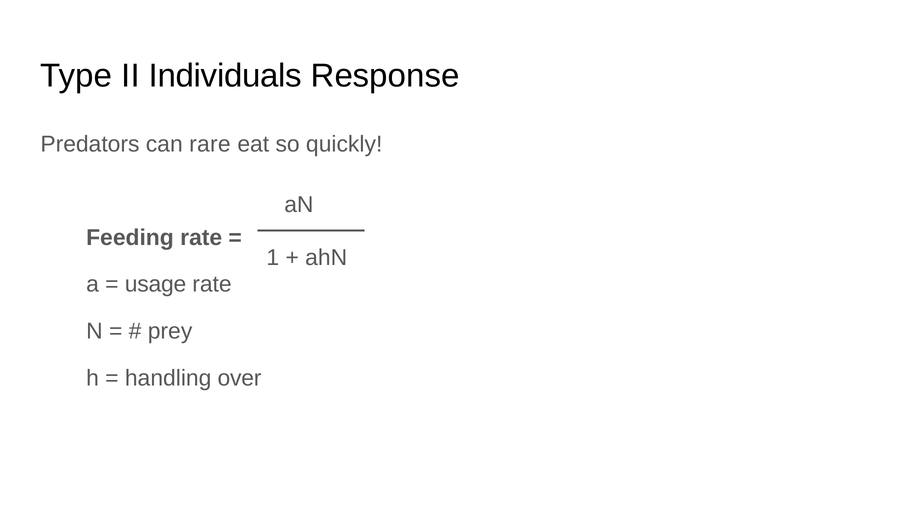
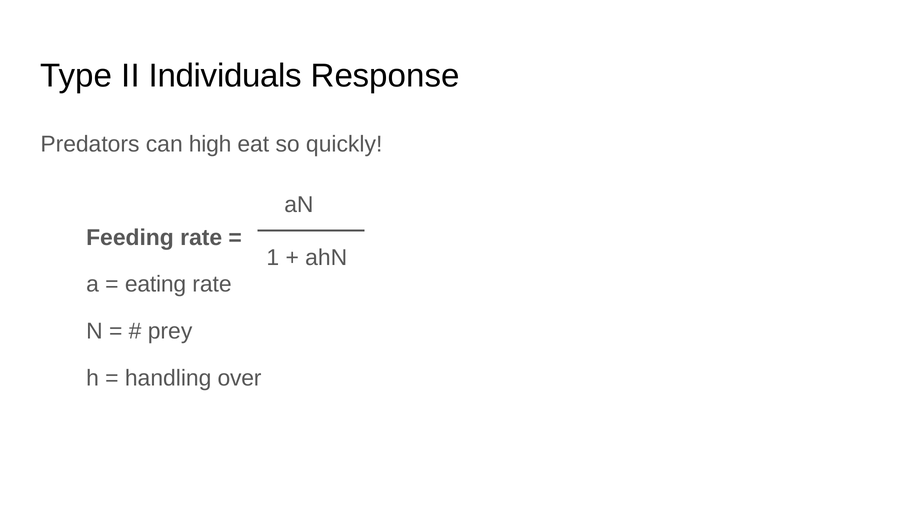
rare: rare -> high (210, 144)
usage: usage -> eating (156, 285)
